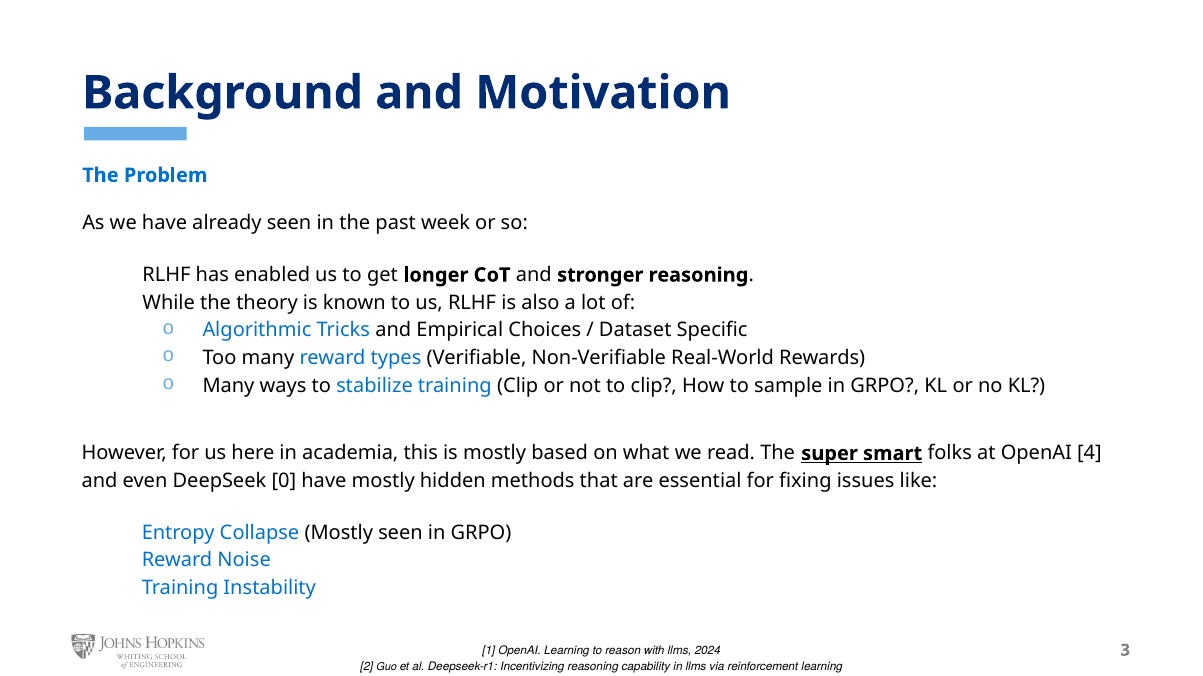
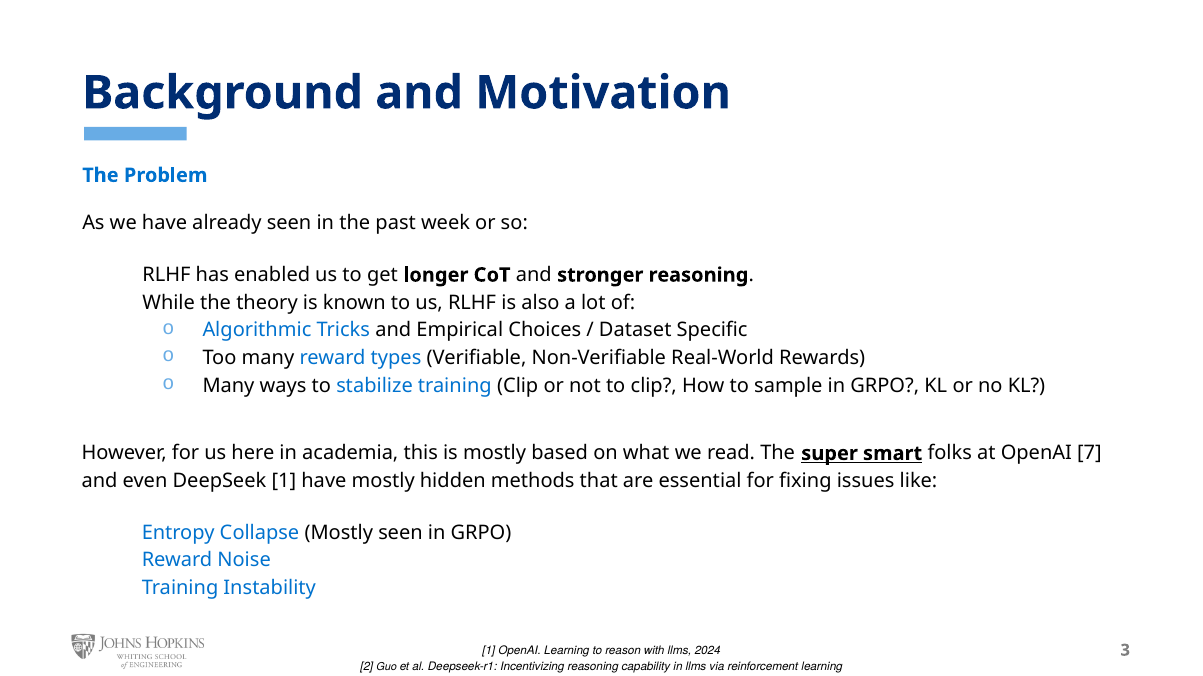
4: 4 -> 7 (1089, 454)
DeepSeek 0: 0 -> 1 (284, 482)
